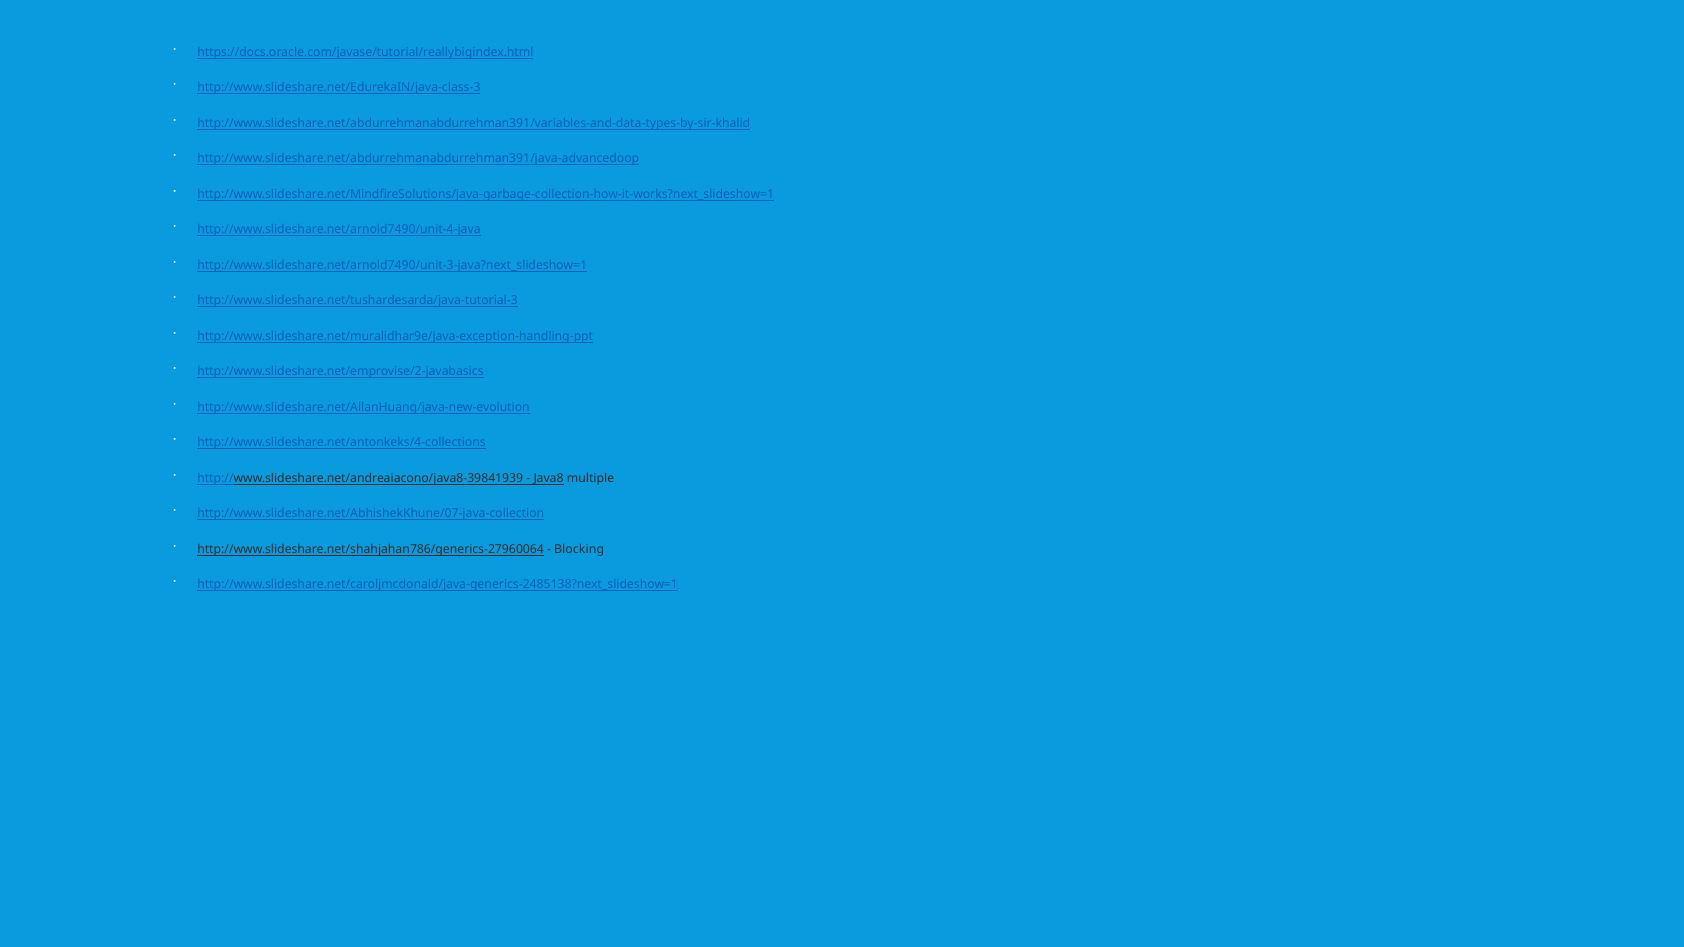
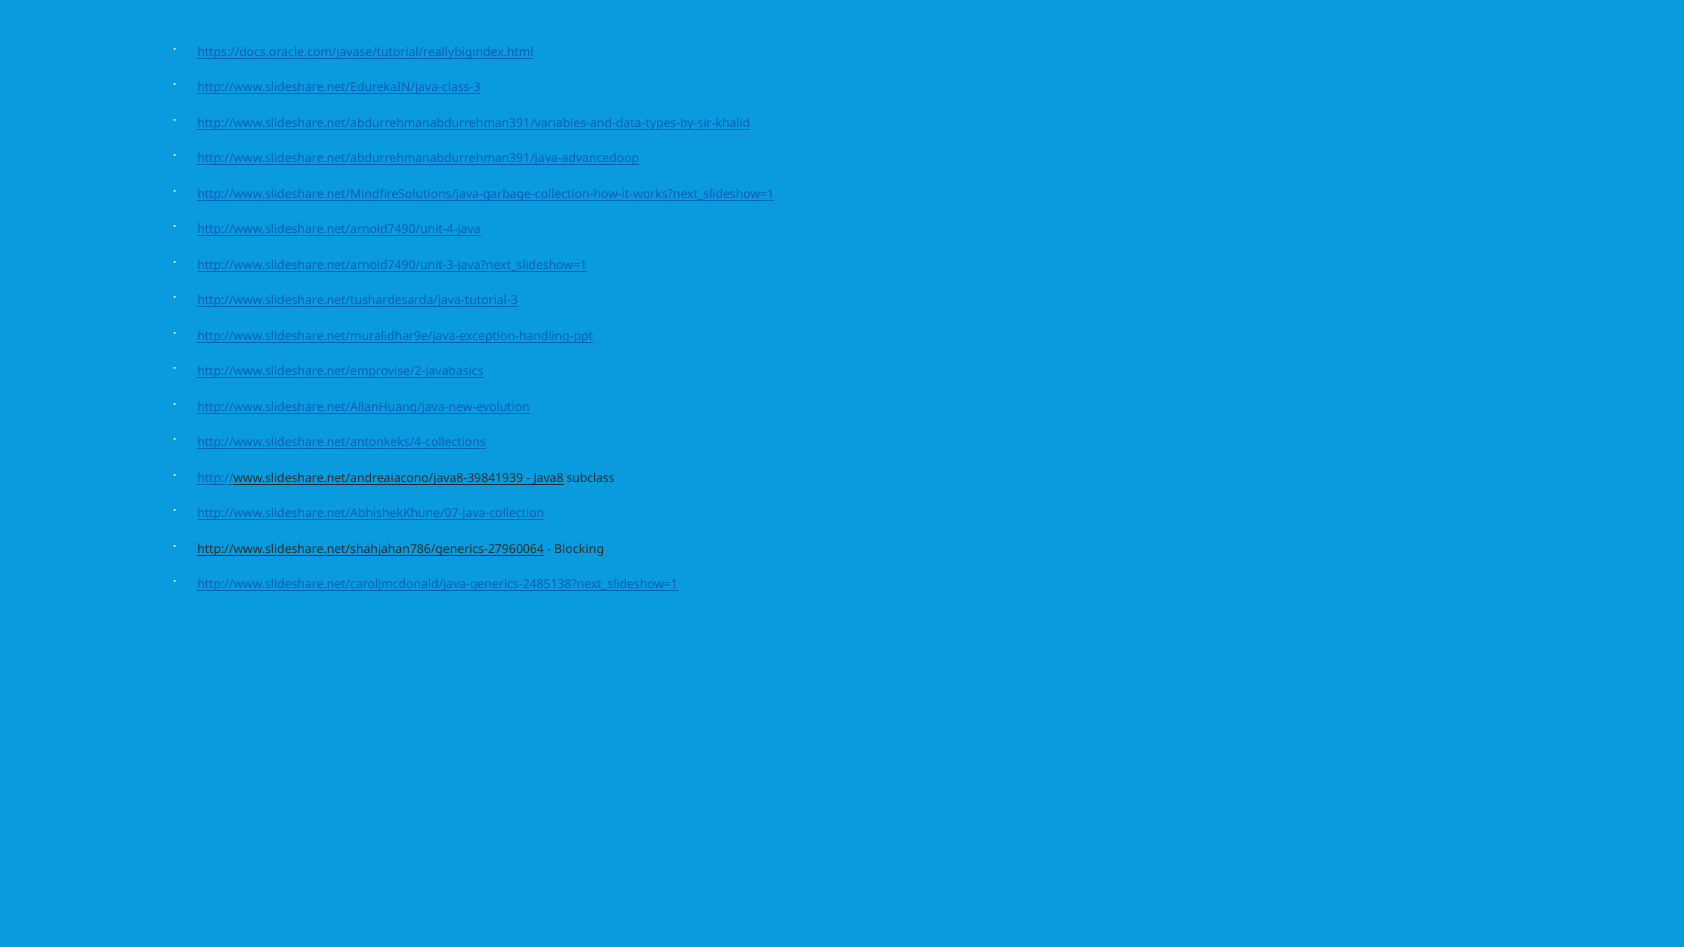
multiple: multiple -> subclass (591, 478)
